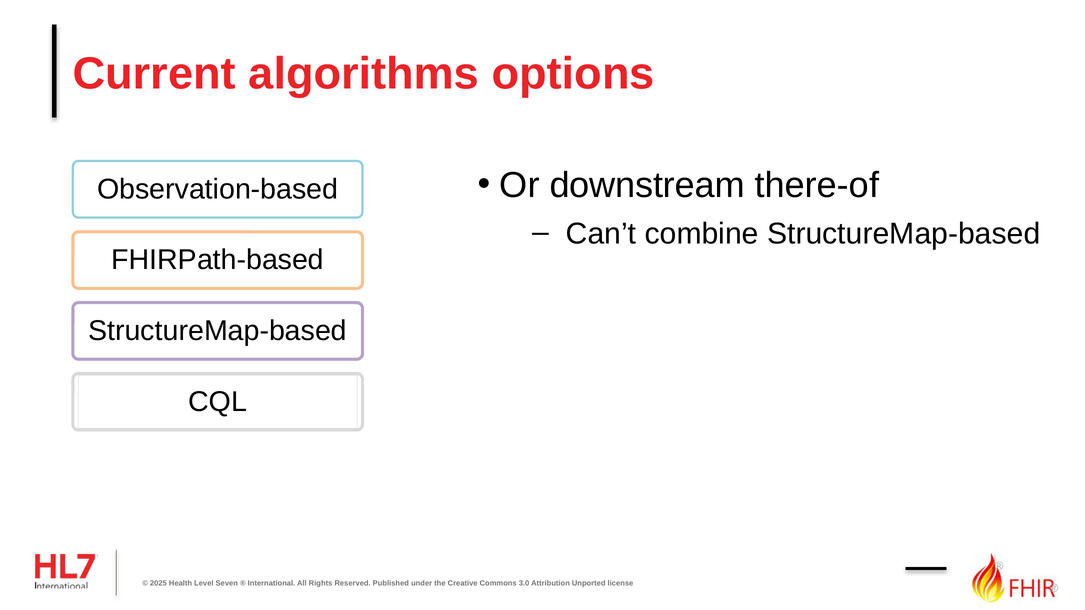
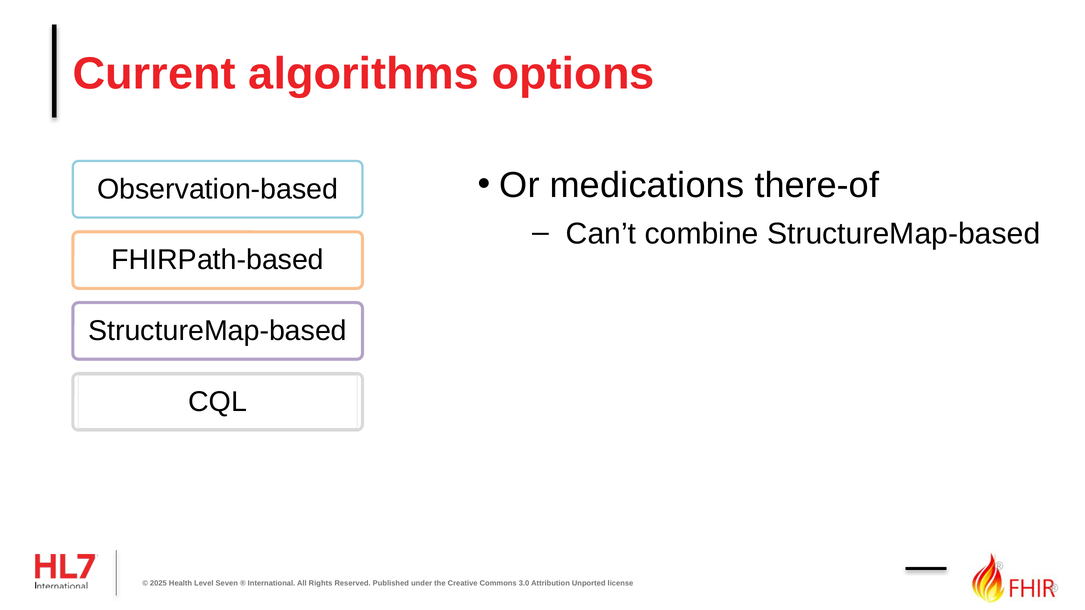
downstream: downstream -> medications (647, 185)
